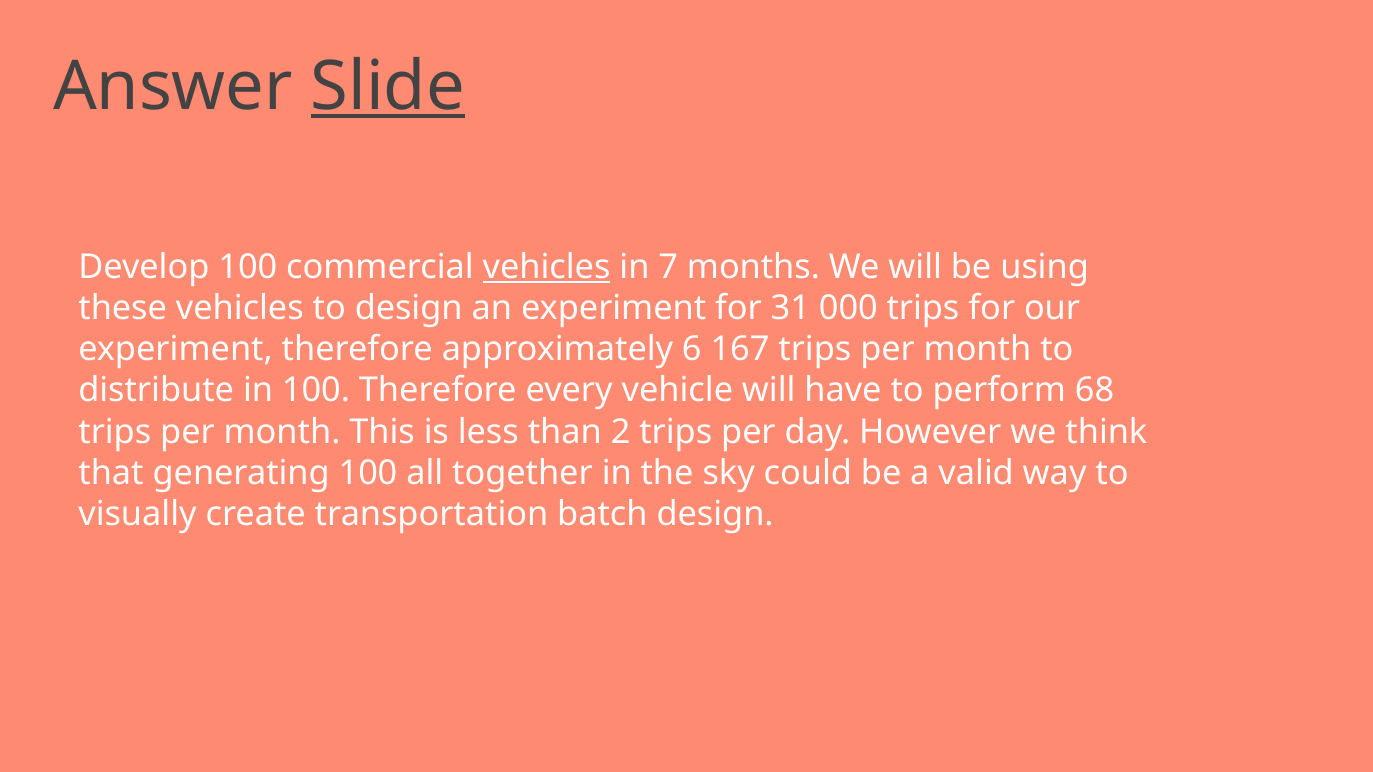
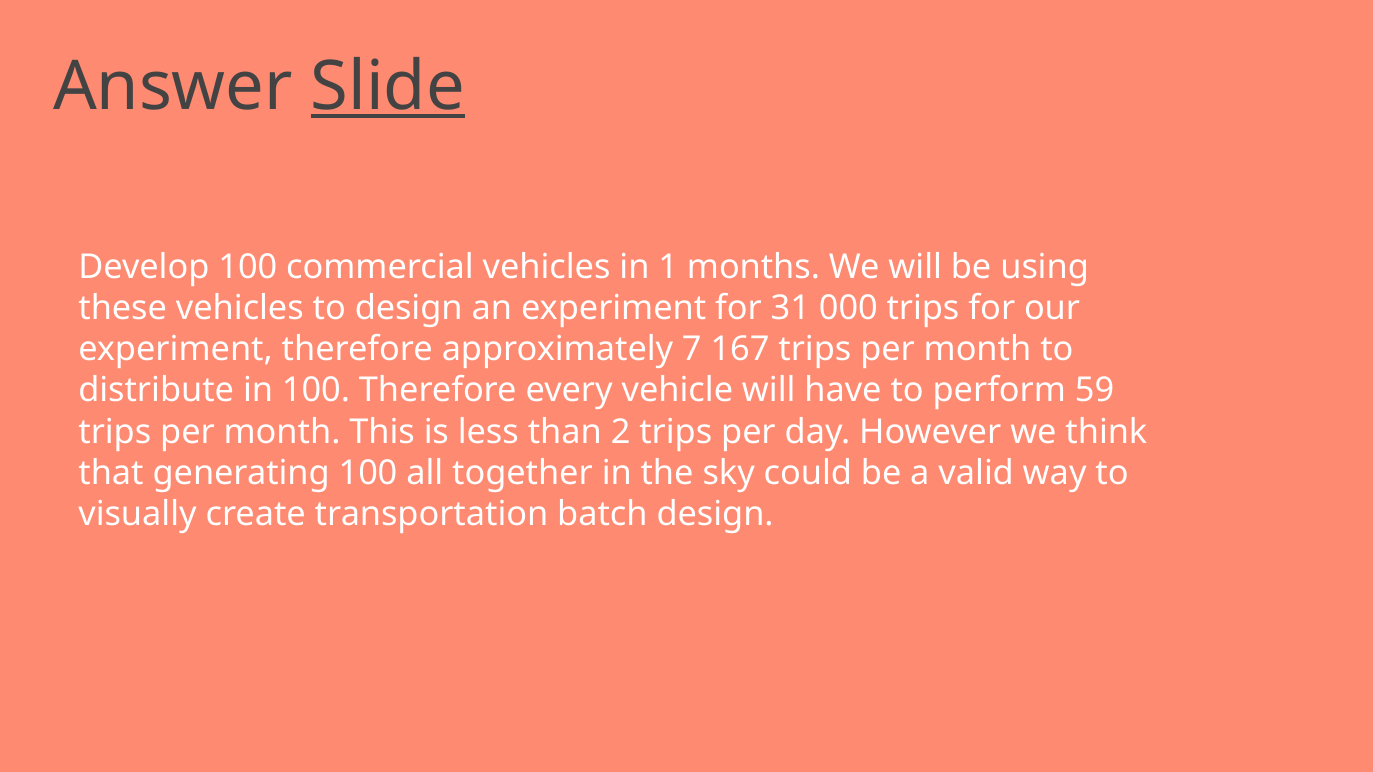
vehicles underline: present -> none (547, 267)
7: 7 -> 1 (668, 267)
6: 6 -> 7 (692, 350)
68: 68 -> 59 (1095, 391)
